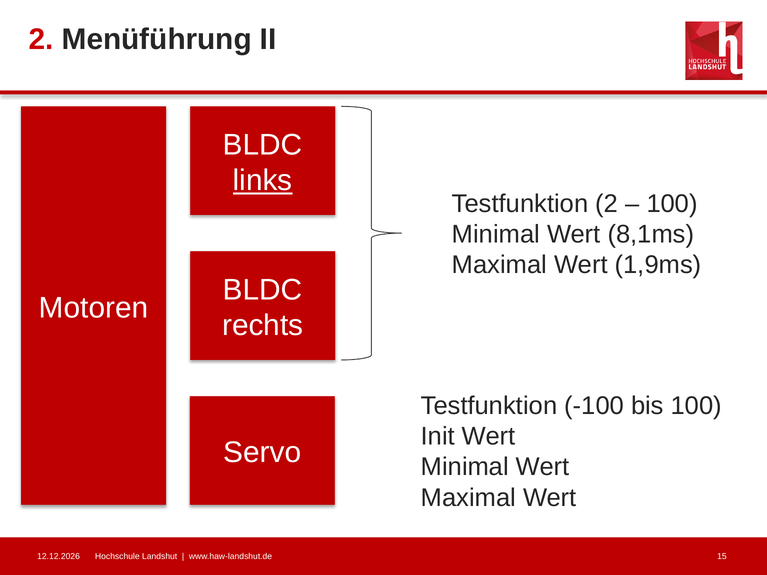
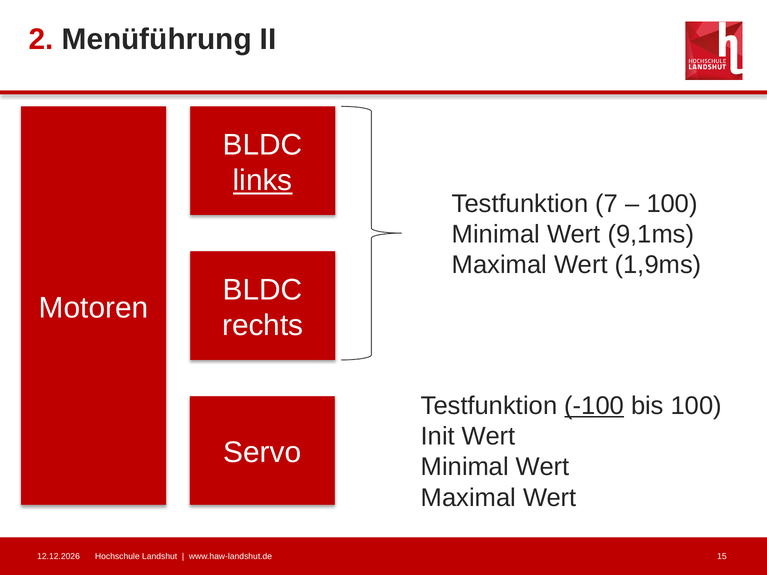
Testfunktion 2: 2 -> 7 (607, 204)
8,1ms: 8,1ms -> 9,1ms (651, 234)
-100 underline: none -> present (594, 406)
